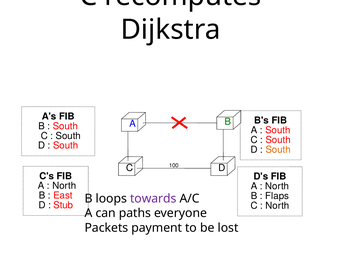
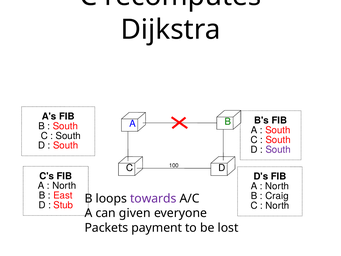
South colour: orange -> purple (278, 149)
Flaps: Flaps -> Craig (277, 196)
paths: paths -> given (135, 213)
